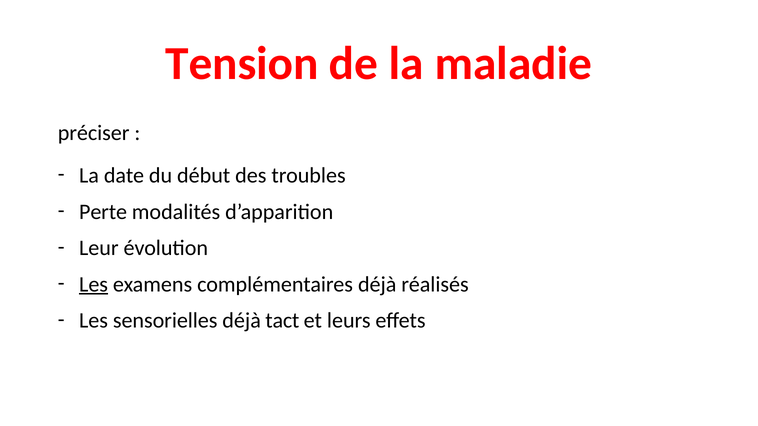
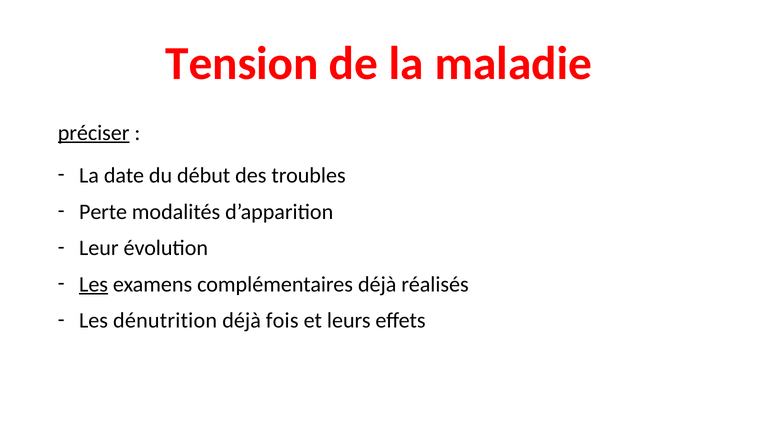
préciser underline: none -> present (94, 133)
sensorielles: sensorielles -> dénutrition (165, 321)
tact: tact -> fois (282, 321)
